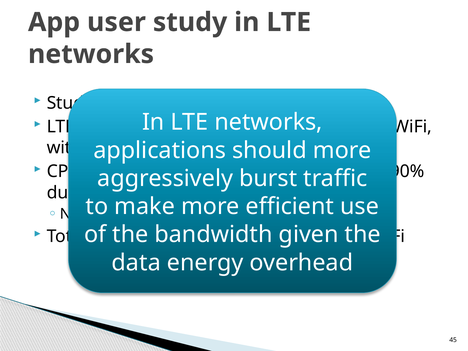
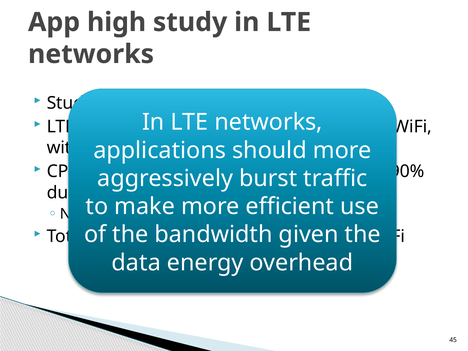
user: user -> high (117, 22)
